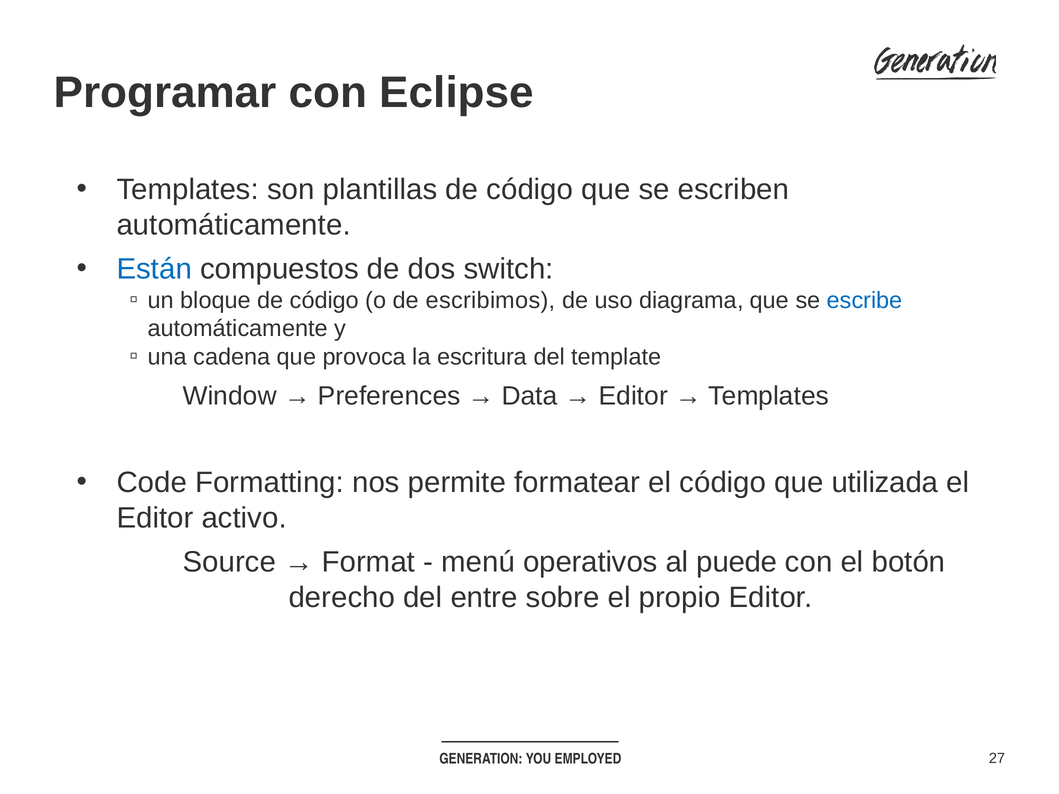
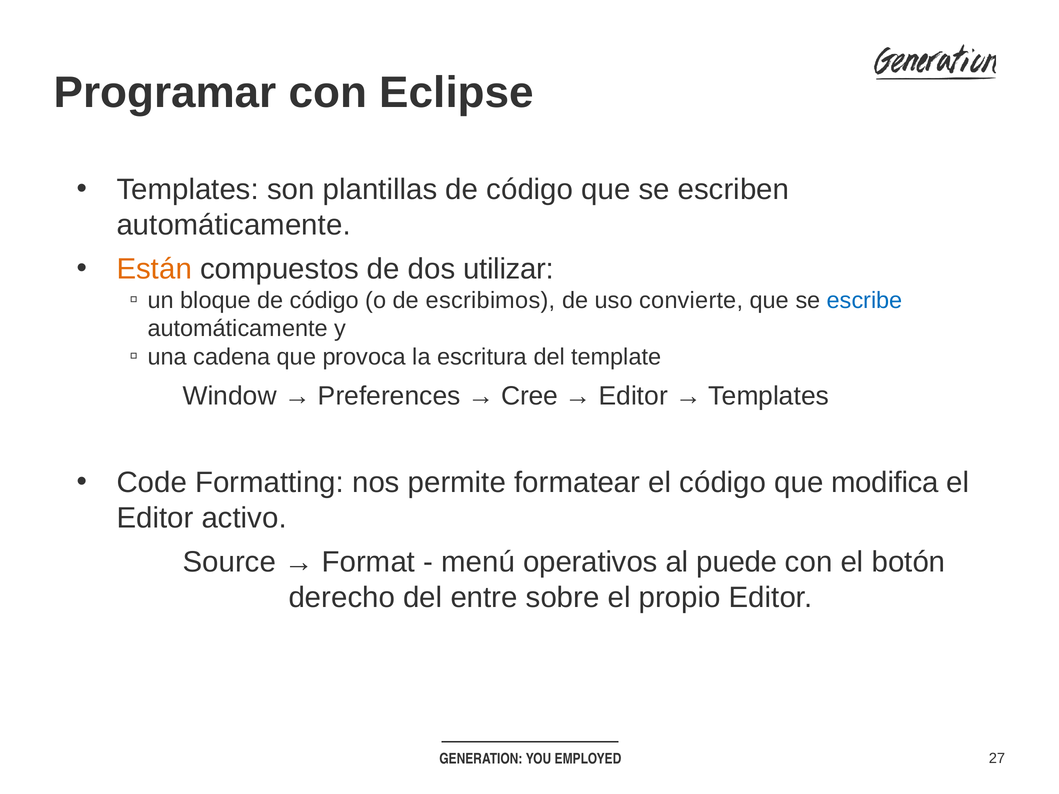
Están colour: blue -> orange (154, 269)
switch: switch -> utilizar (509, 269)
diagrama: diagrama -> convierte (691, 301)
Data: Data -> Cree (530, 396)
utilizada: utilizada -> modifica (885, 483)
